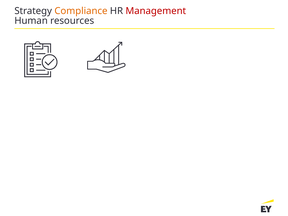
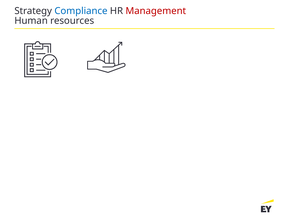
Compliance colour: orange -> blue (81, 11)
